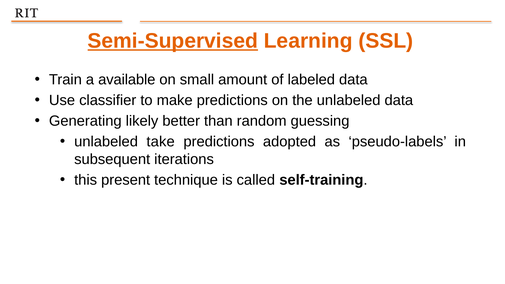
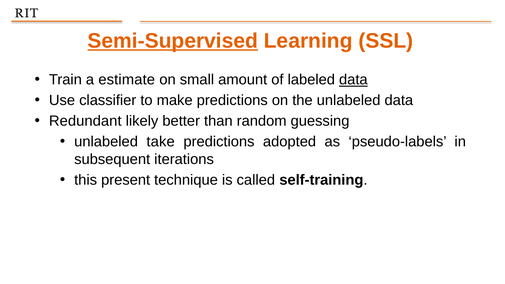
available: available -> estimate (127, 80)
data underline: none -> present (353, 80)
Generating: Generating -> Redundant (85, 121)
